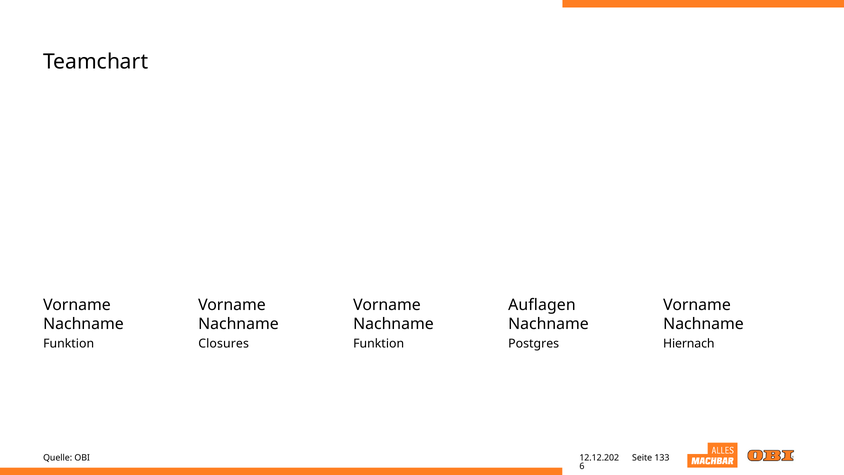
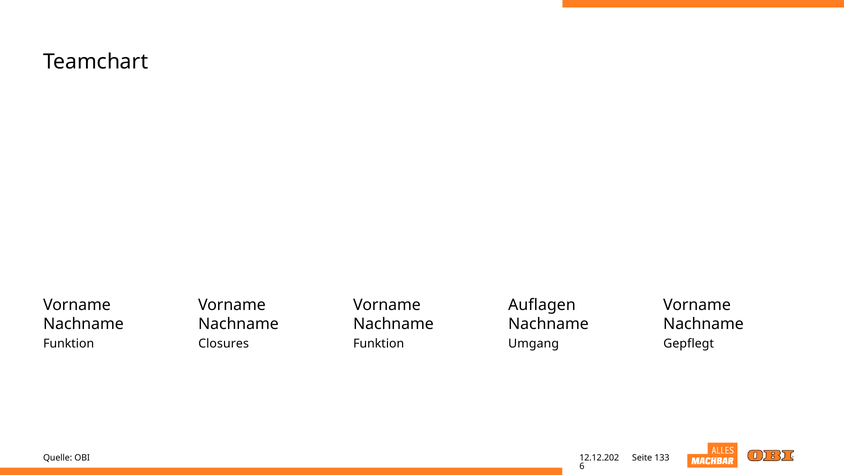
Postgres: Postgres -> Umgang (534, 343)
Hiernach: Hiernach -> Gepflegt (689, 343)
